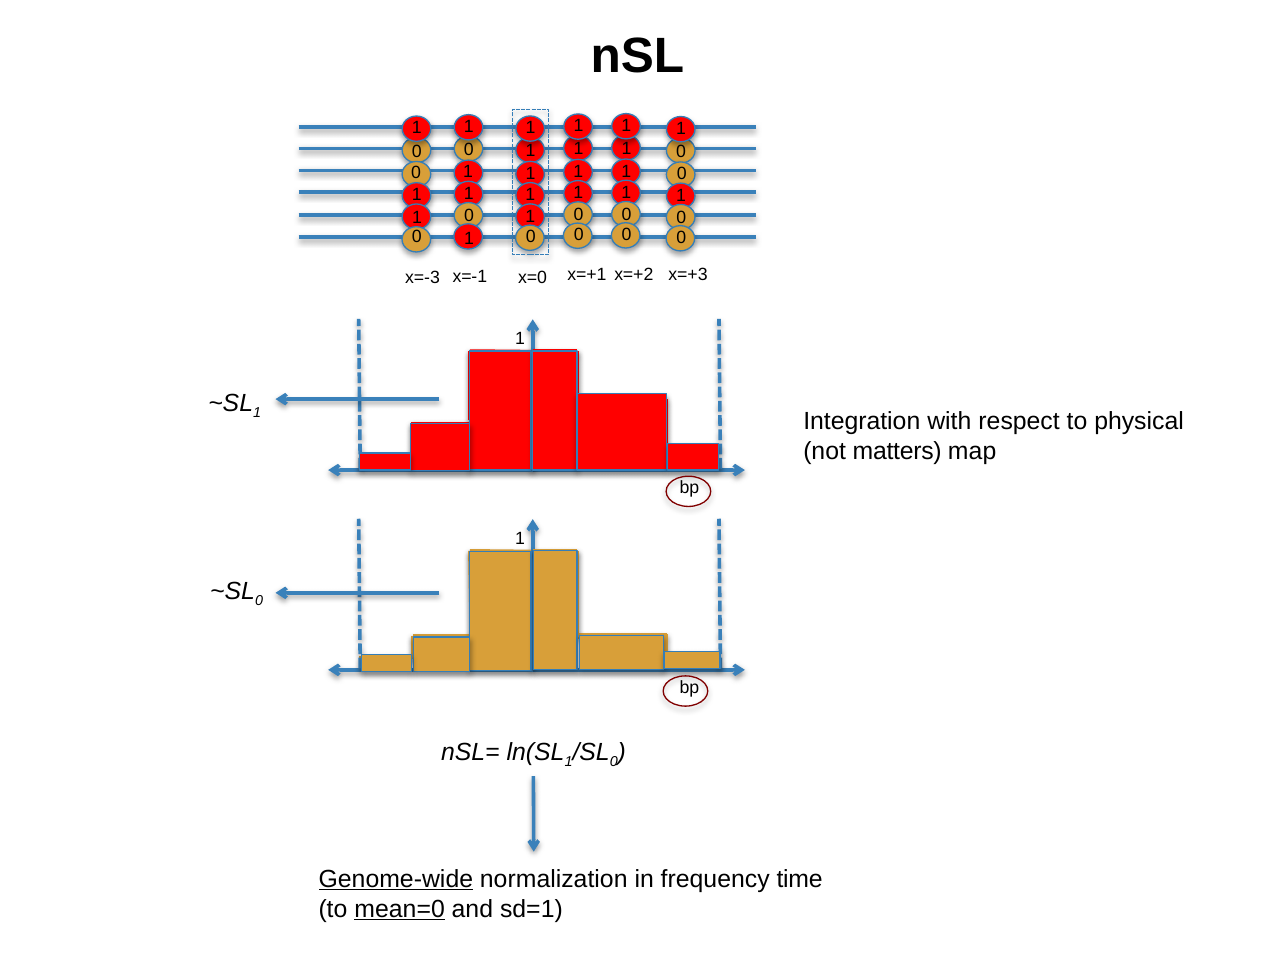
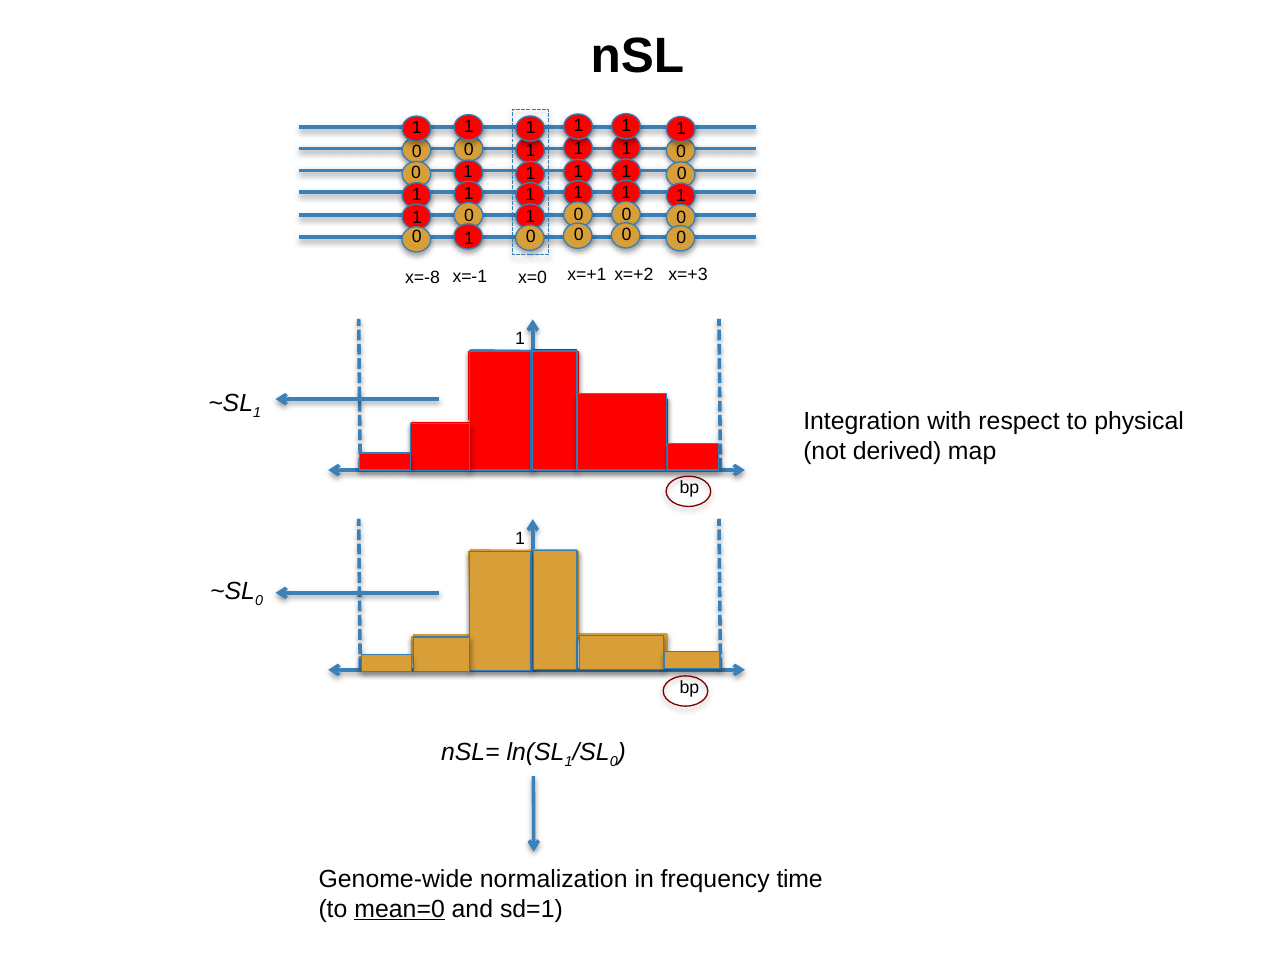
x=-3: x=-3 -> x=-8 (423, 278)
matters: matters -> derived (897, 451)
Genome-wide underline: present -> none (396, 879)
